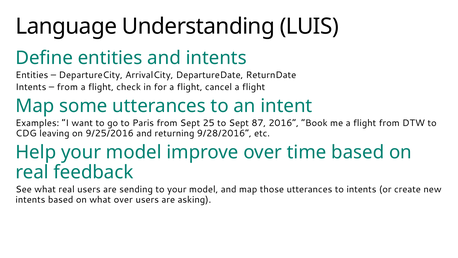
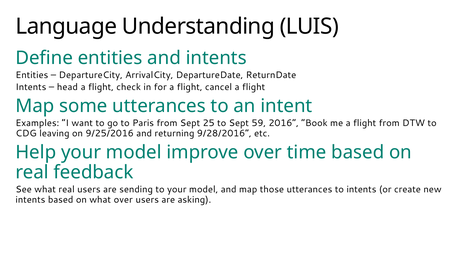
from: from -> head (67, 87)
87: 87 -> 59 (259, 123)
